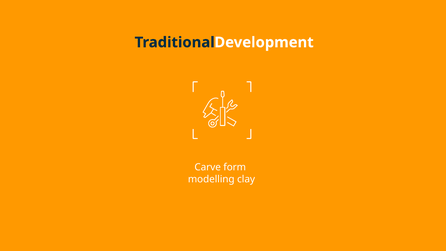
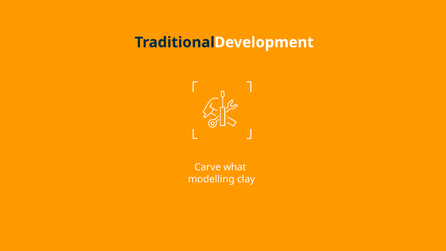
form: form -> what (235, 167)
